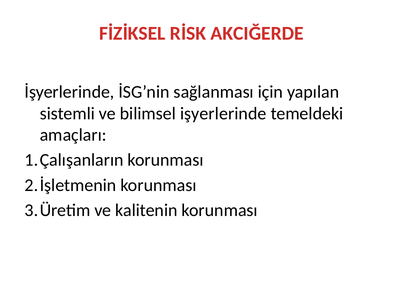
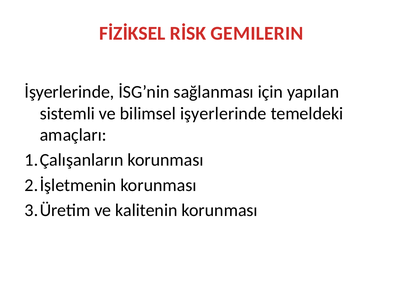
AKCIĞERDE: AKCIĞERDE -> GEMILERIN (257, 33)
